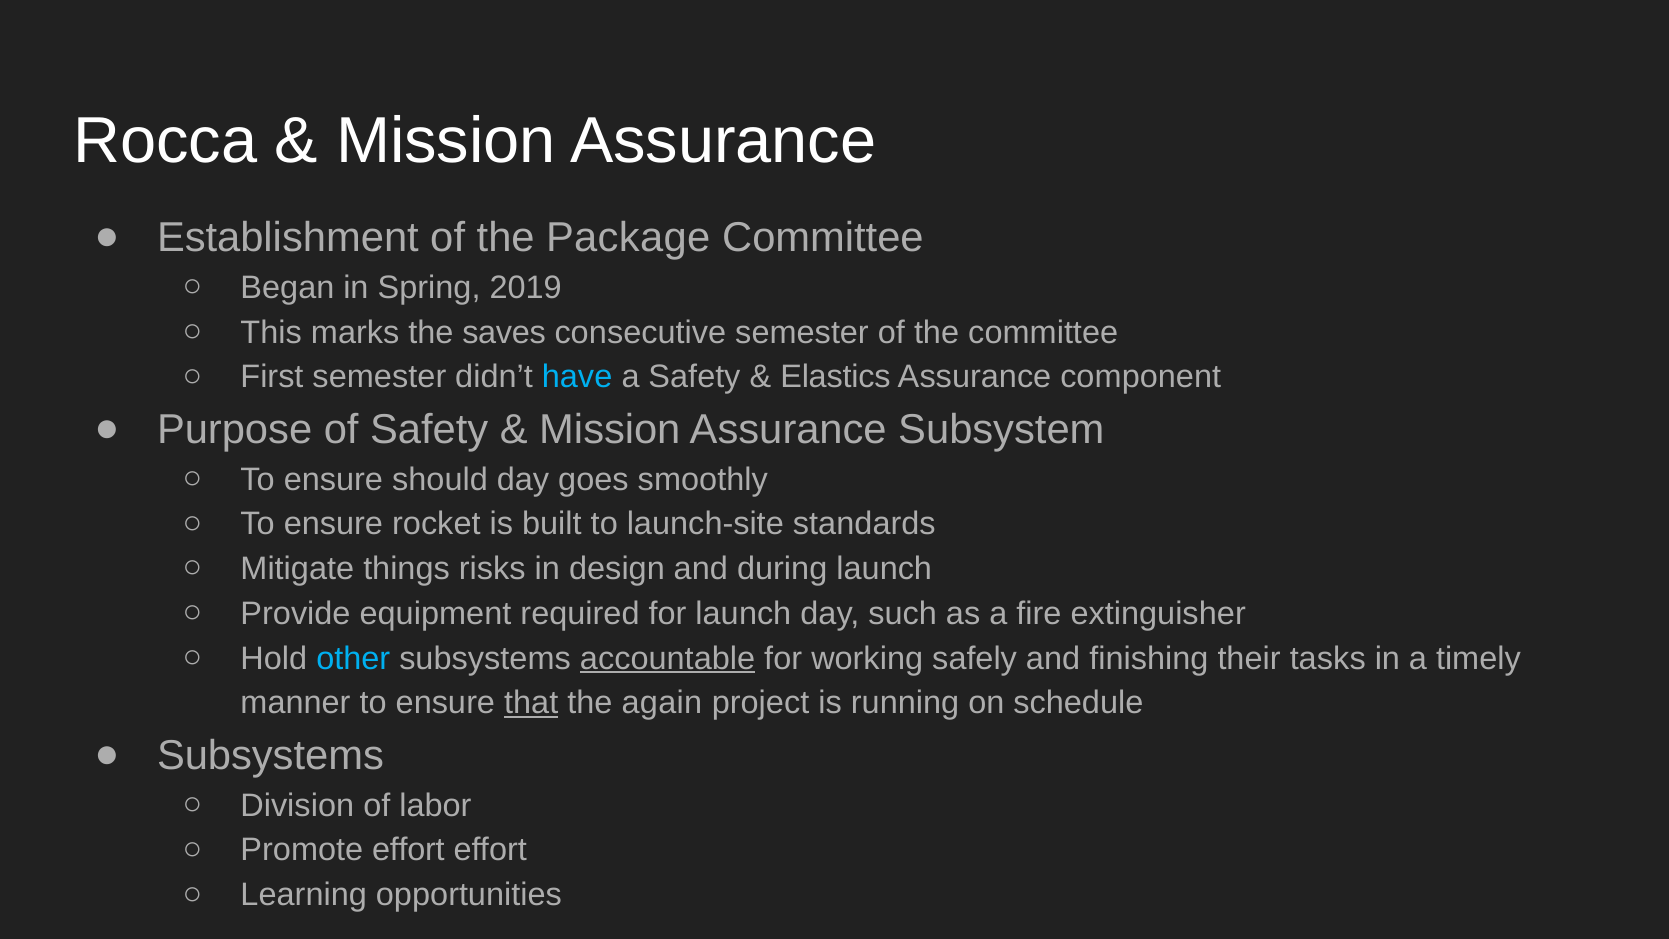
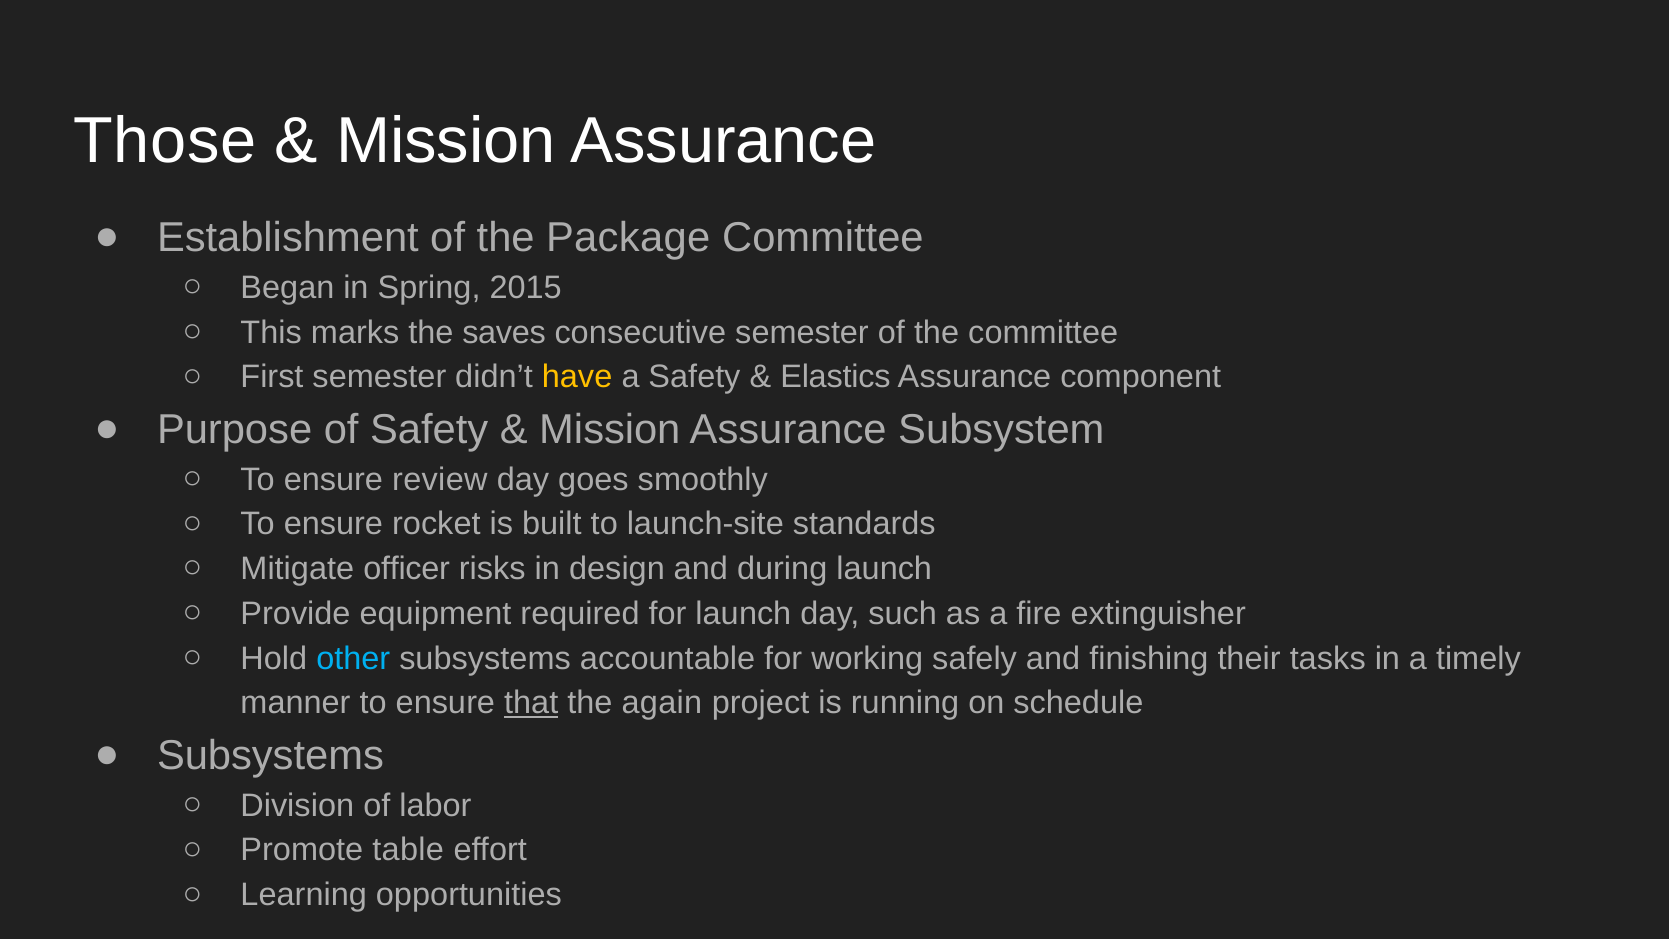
Rocca: Rocca -> Those (165, 141)
2019: 2019 -> 2015 (526, 288)
have colour: light blue -> yellow (577, 377)
should: should -> review (440, 479)
things: things -> officer (407, 569)
accountable underline: present -> none (668, 658)
Promote effort: effort -> table (408, 850)
